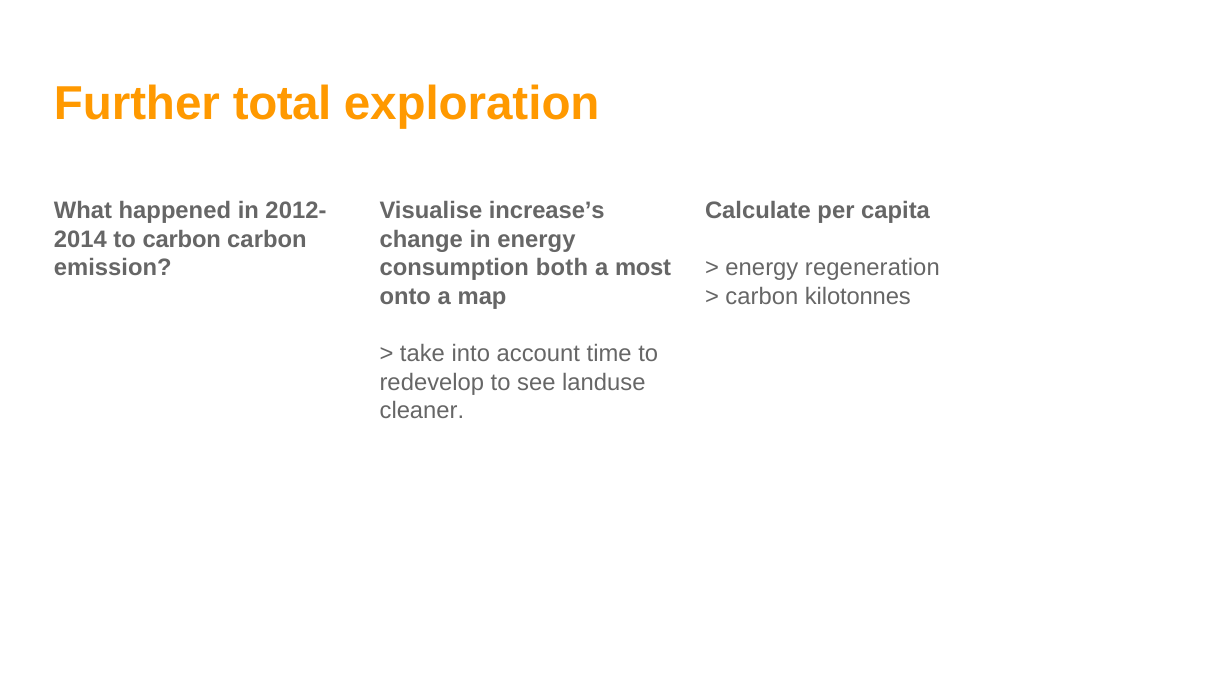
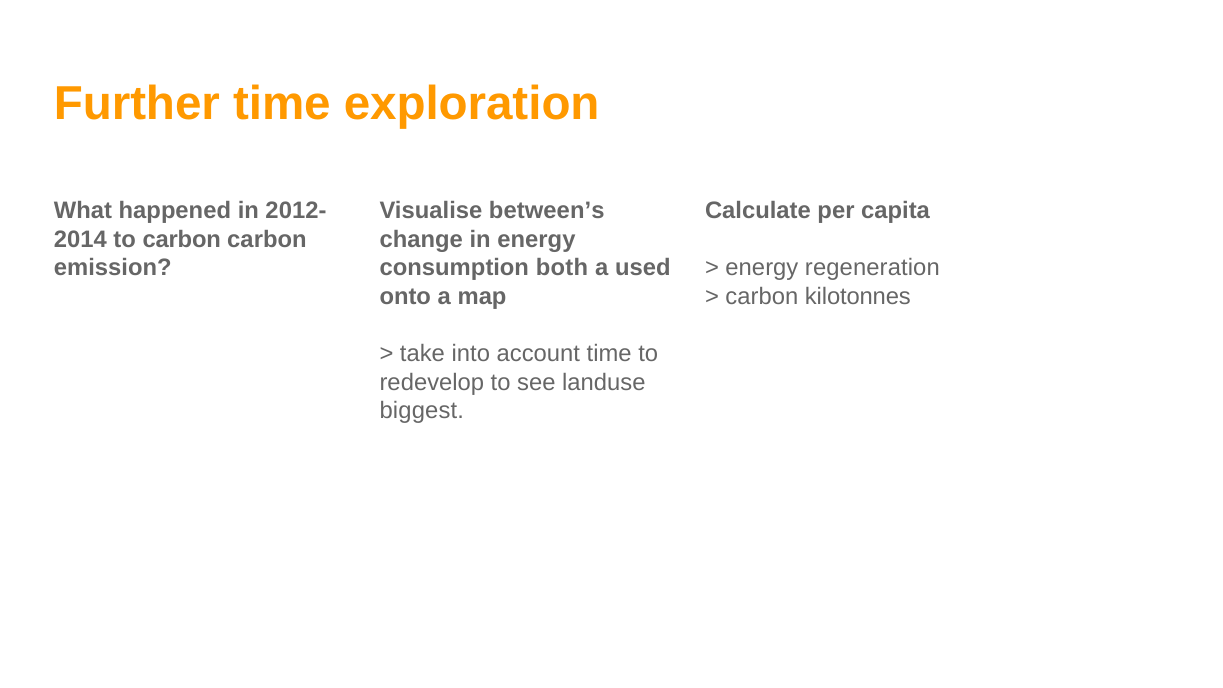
Further total: total -> time (282, 104)
increase’s: increase’s -> between’s (547, 211)
most: most -> used (643, 268)
cleaner: cleaner -> biggest (422, 411)
